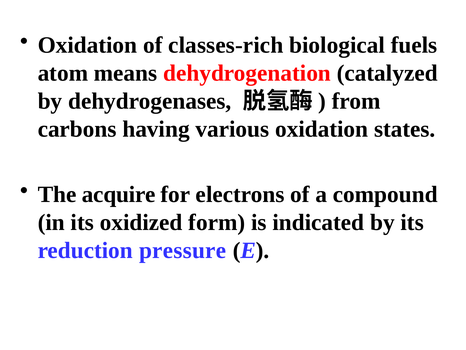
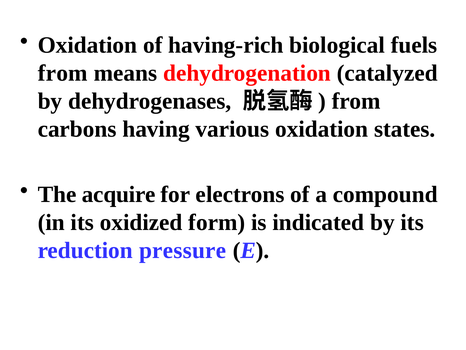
classes-rich: classes-rich -> having-rich (226, 45)
atom: atom -> from (63, 73)
